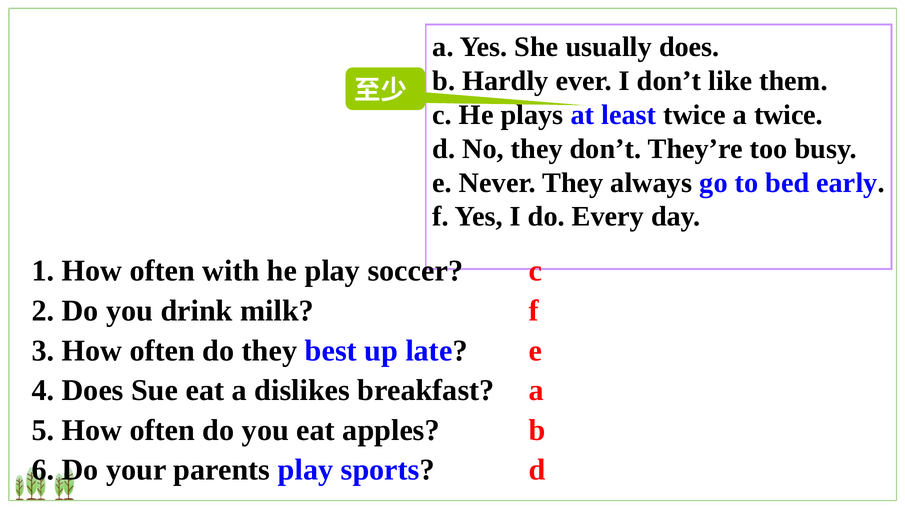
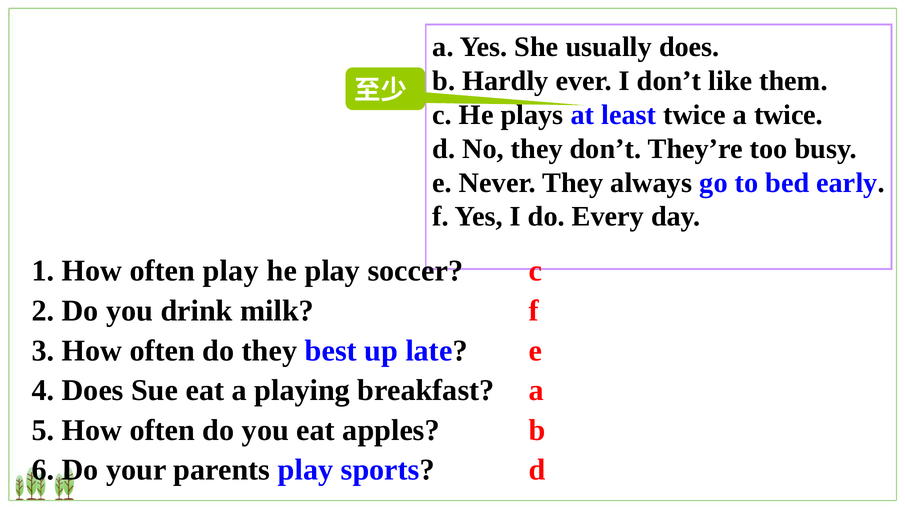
often with: with -> play (231, 271)
dislikes: dislikes -> playing (302, 390)
